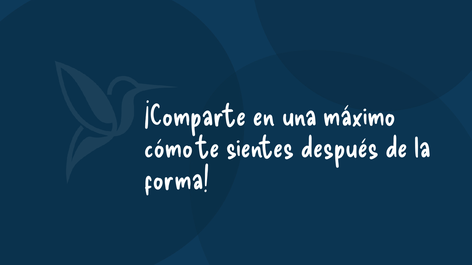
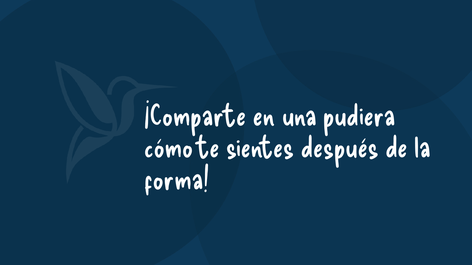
máximo: máximo -> pudiera (359, 116)
